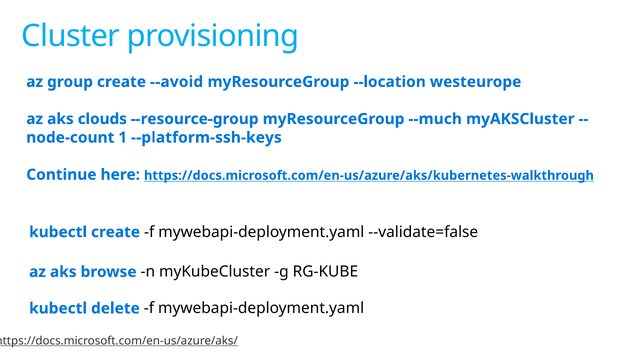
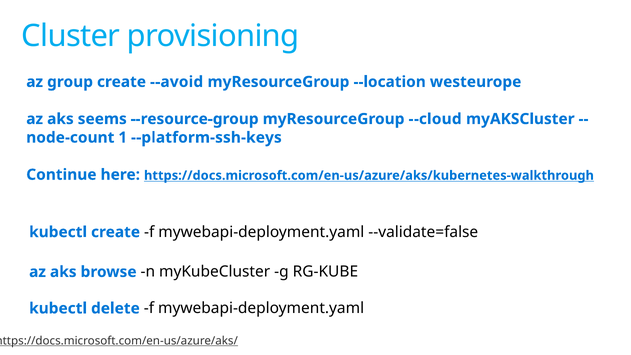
clouds: clouds -> seems (102, 119)
--much: --much -> --cloud (435, 119)
